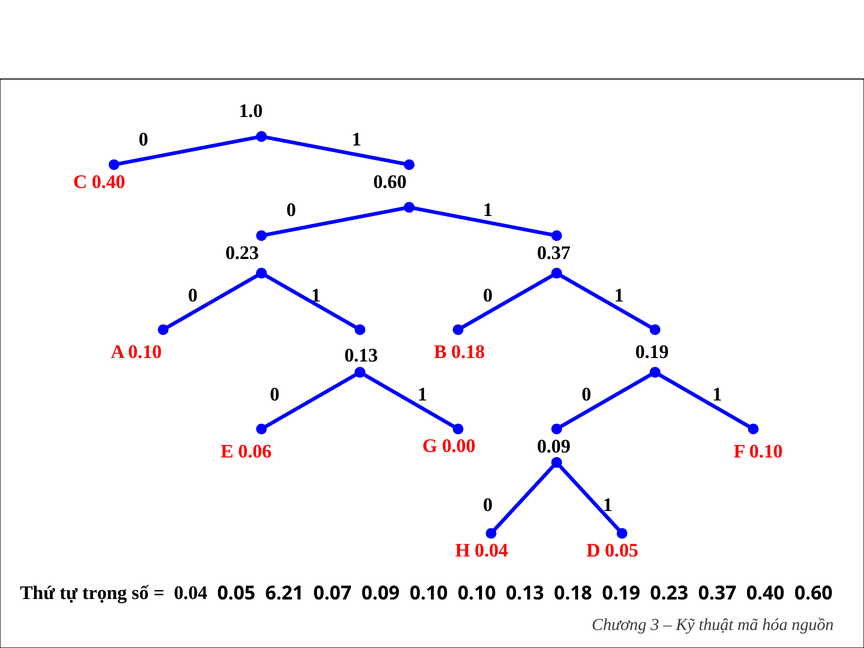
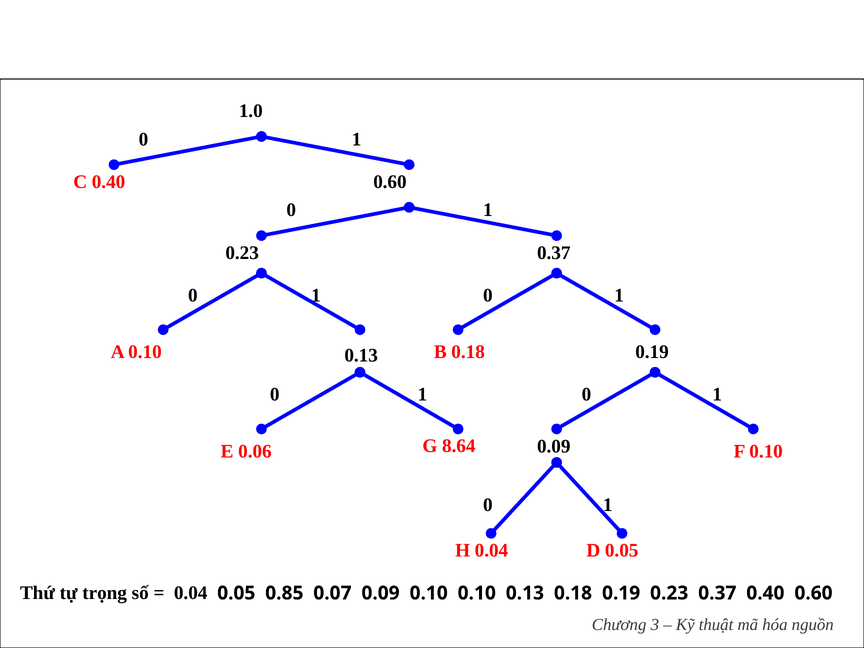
0.00: 0.00 -> 8.64 (459, 446)
6.21: 6.21 -> 0.85 (284, 593)
